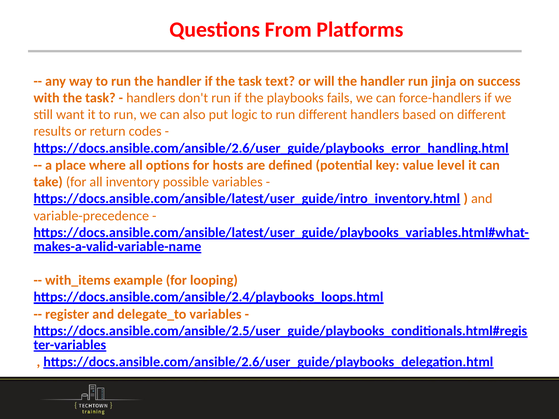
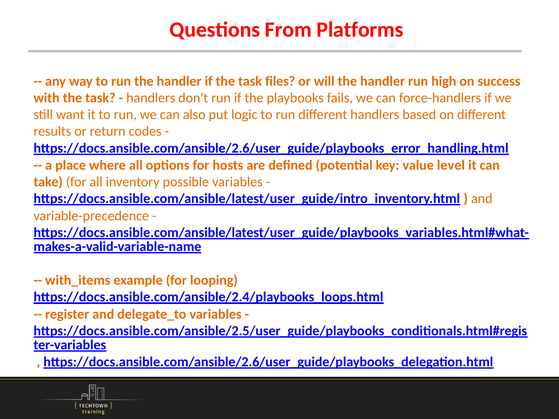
text: text -> files (280, 81)
jinja: jinja -> high (444, 81)
